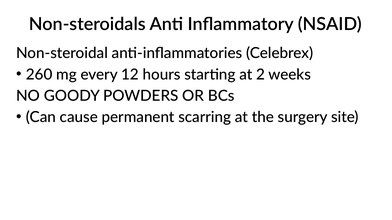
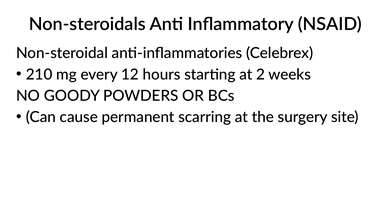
260: 260 -> 210 (39, 75)
